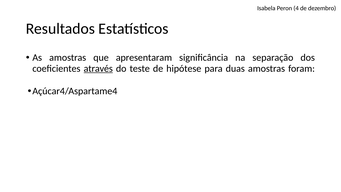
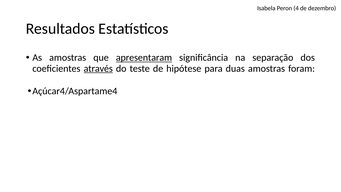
apresentaram underline: none -> present (144, 58)
